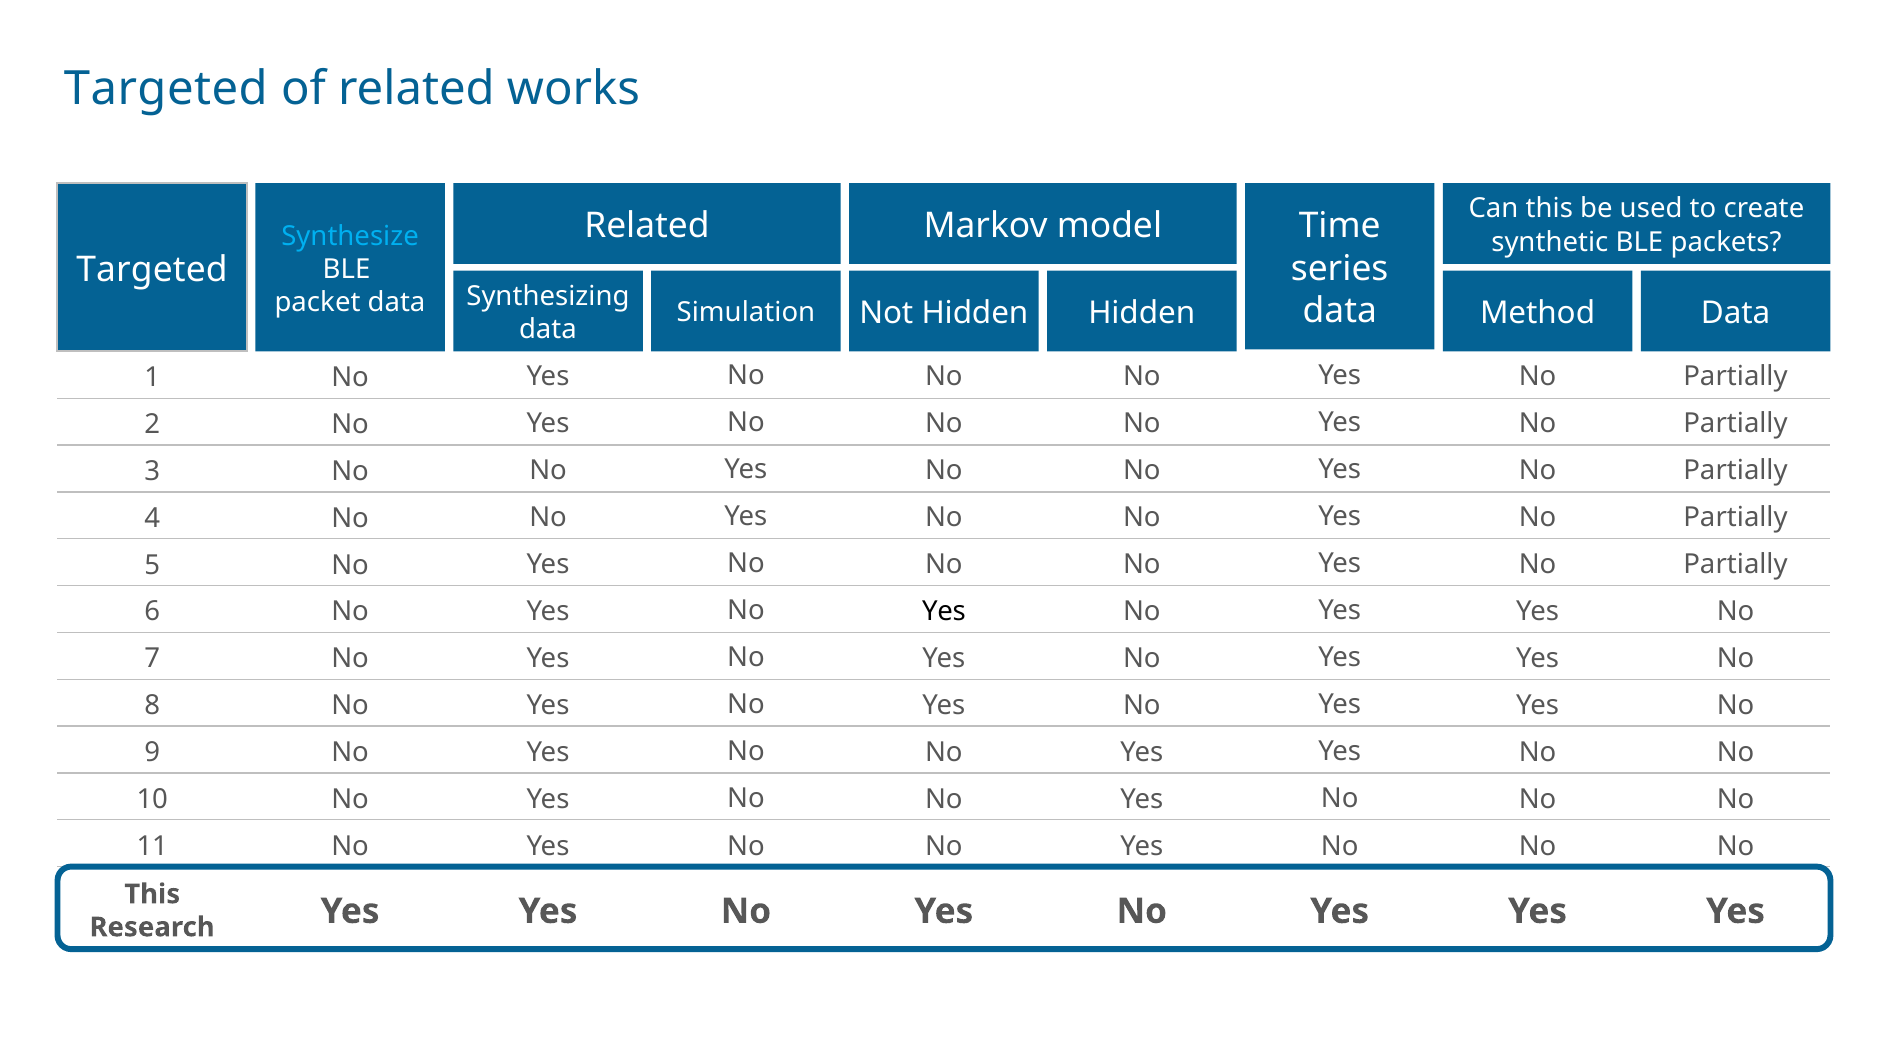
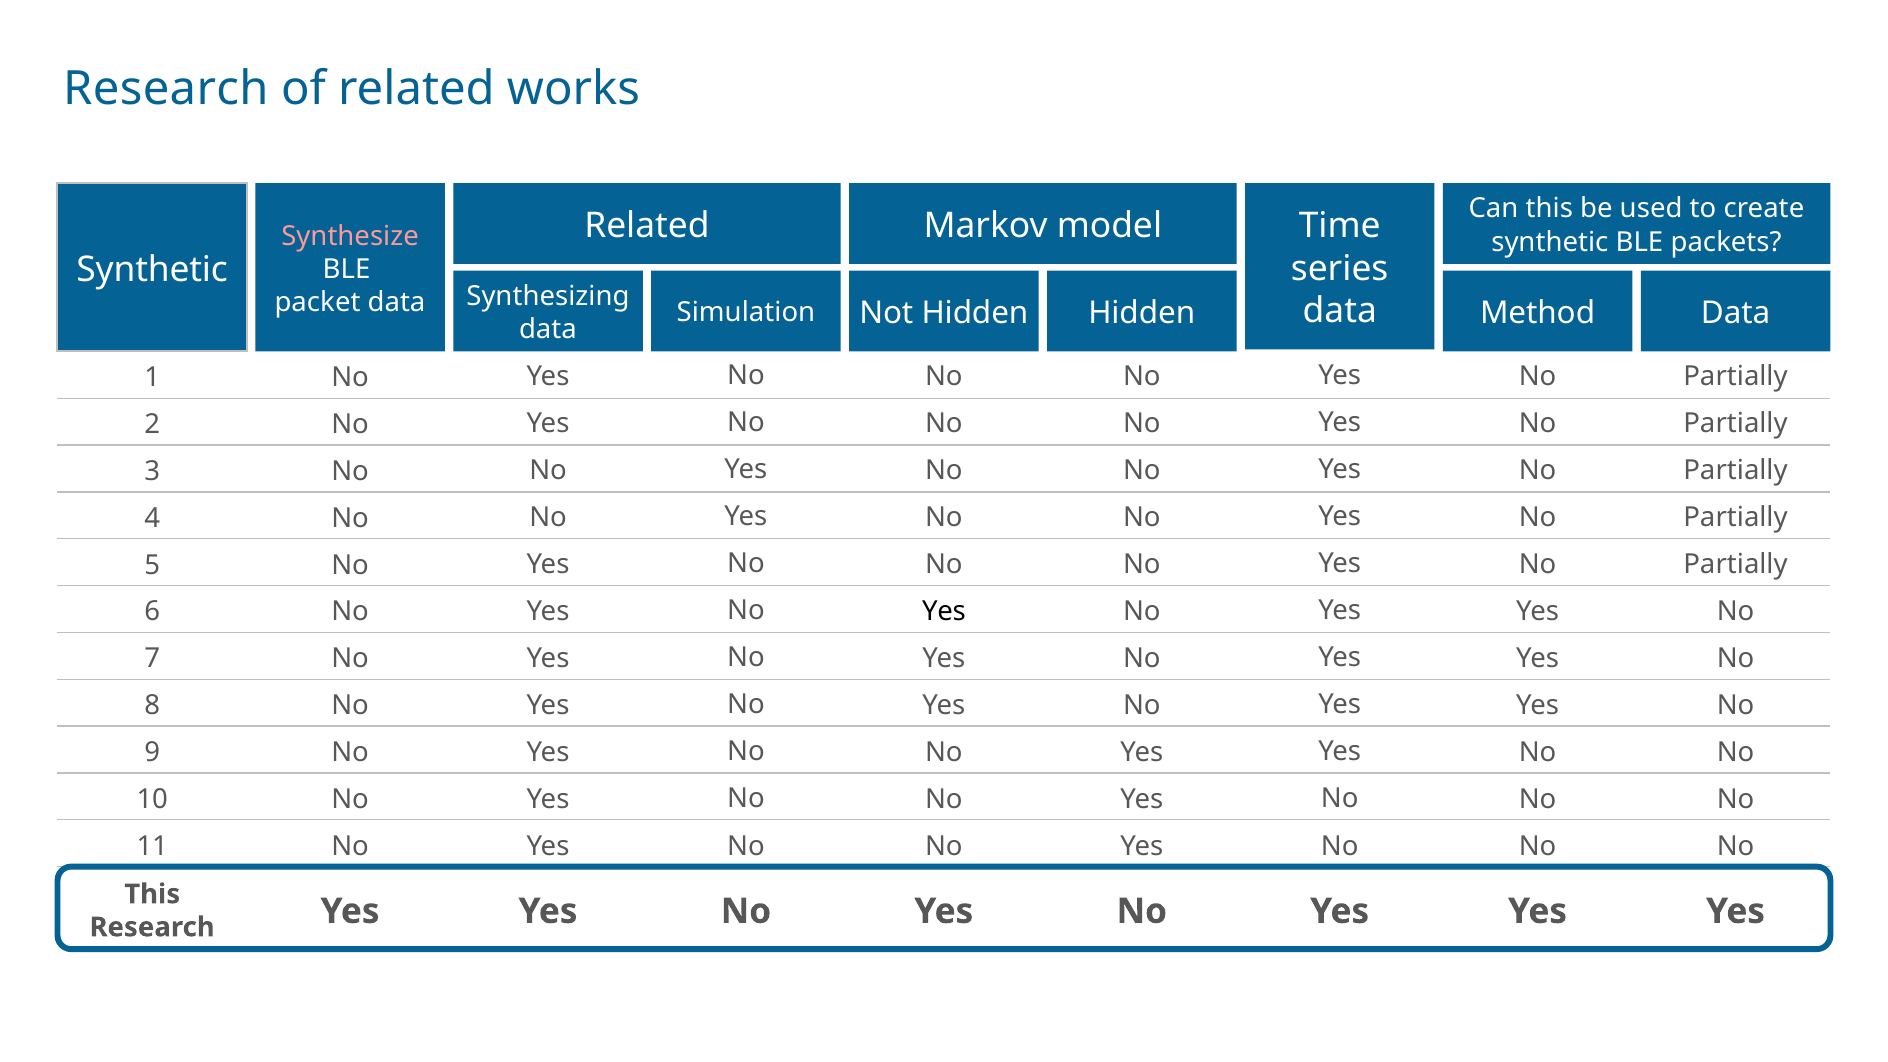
Targeted: Targeted -> Research (166, 88)
Synthesize colour: light blue -> pink (350, 236)
Targeted: Targeted -> Synthetic (152, 270)
